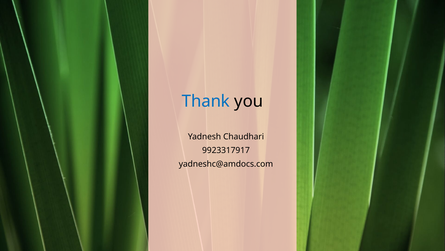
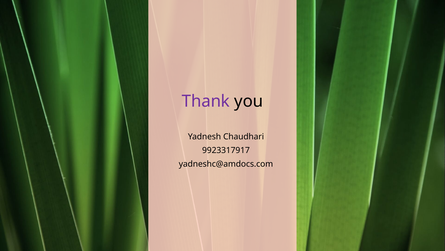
Thank colour: blue -> purple (206, 101)
